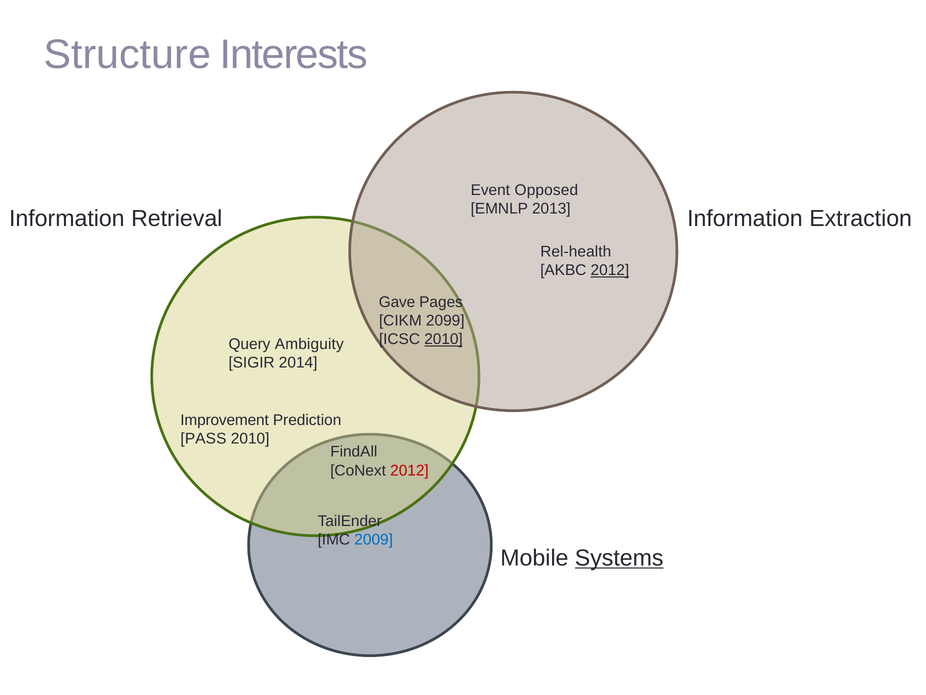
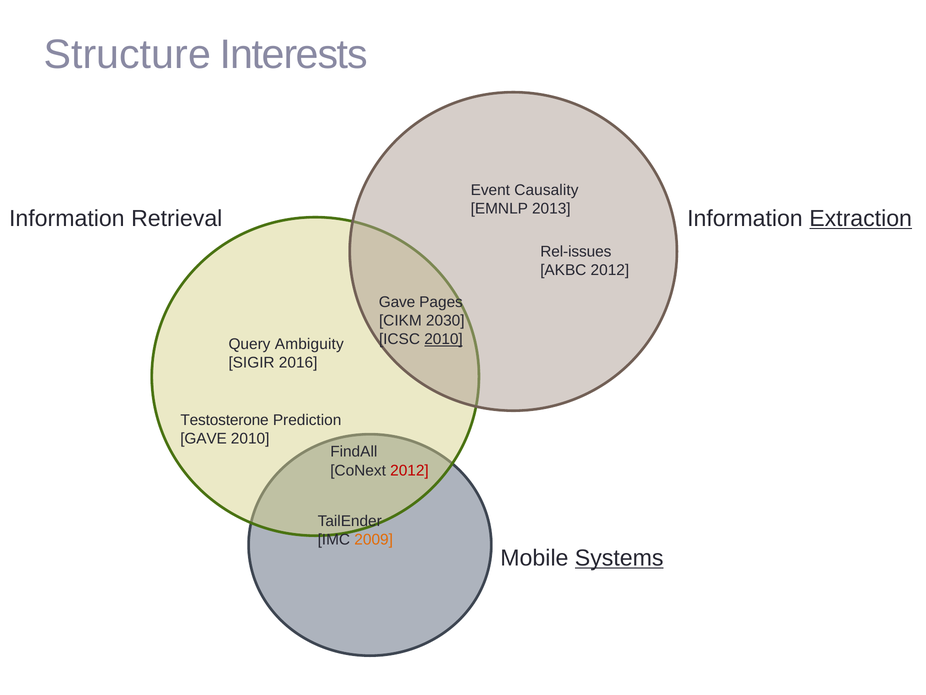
Opposed: Opposed -> Causality (546, 190)
Extraction underline: none -> present (861, 218)
Rel-health: Rel-health -> Rel-issues (576, 252)
2012 underline: present -> none (610, 270)
2099: 2099 -> 2030 (445, 320)
2014: 2014 -> 2016 (298, 362)
Improvement: Improvement -> Testosterone (225, 420)
PASS: PASS -> GAVE (204, 438)
2009 colour: blue -> orange (374, 540)
